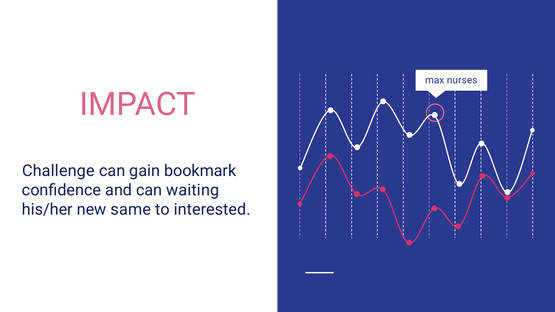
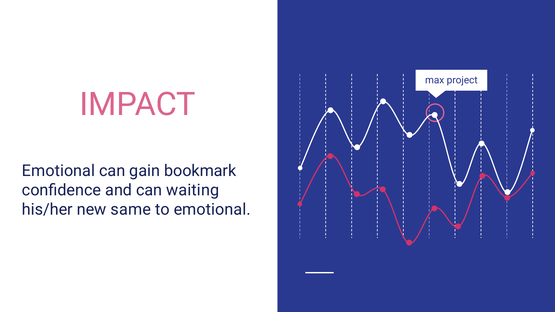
nurses: nurses -> project (462, 80)
Challenge: Challenge -> Emotional (59, 171)
to interested: interested -> emotional (212, 210)
